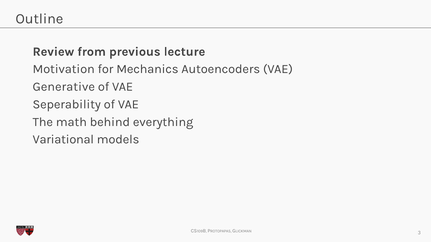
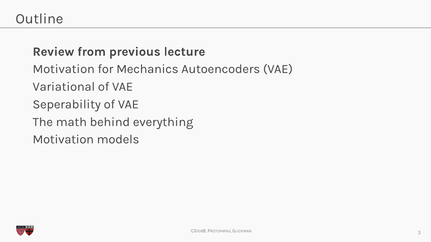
Generative: Generative -> Variational (64, 87)
Variational: Variational -> Motivation (63, 140)
